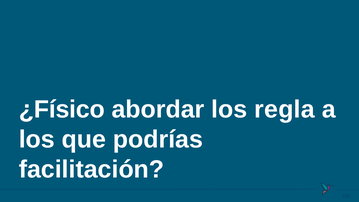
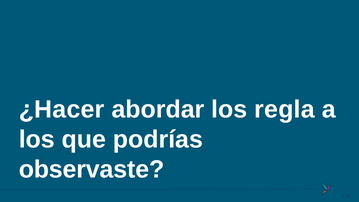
¿Físico: ¿Físico -> ¿Hacer (62, 109)
facilitación: facilitación -> observaste (92, 169)
